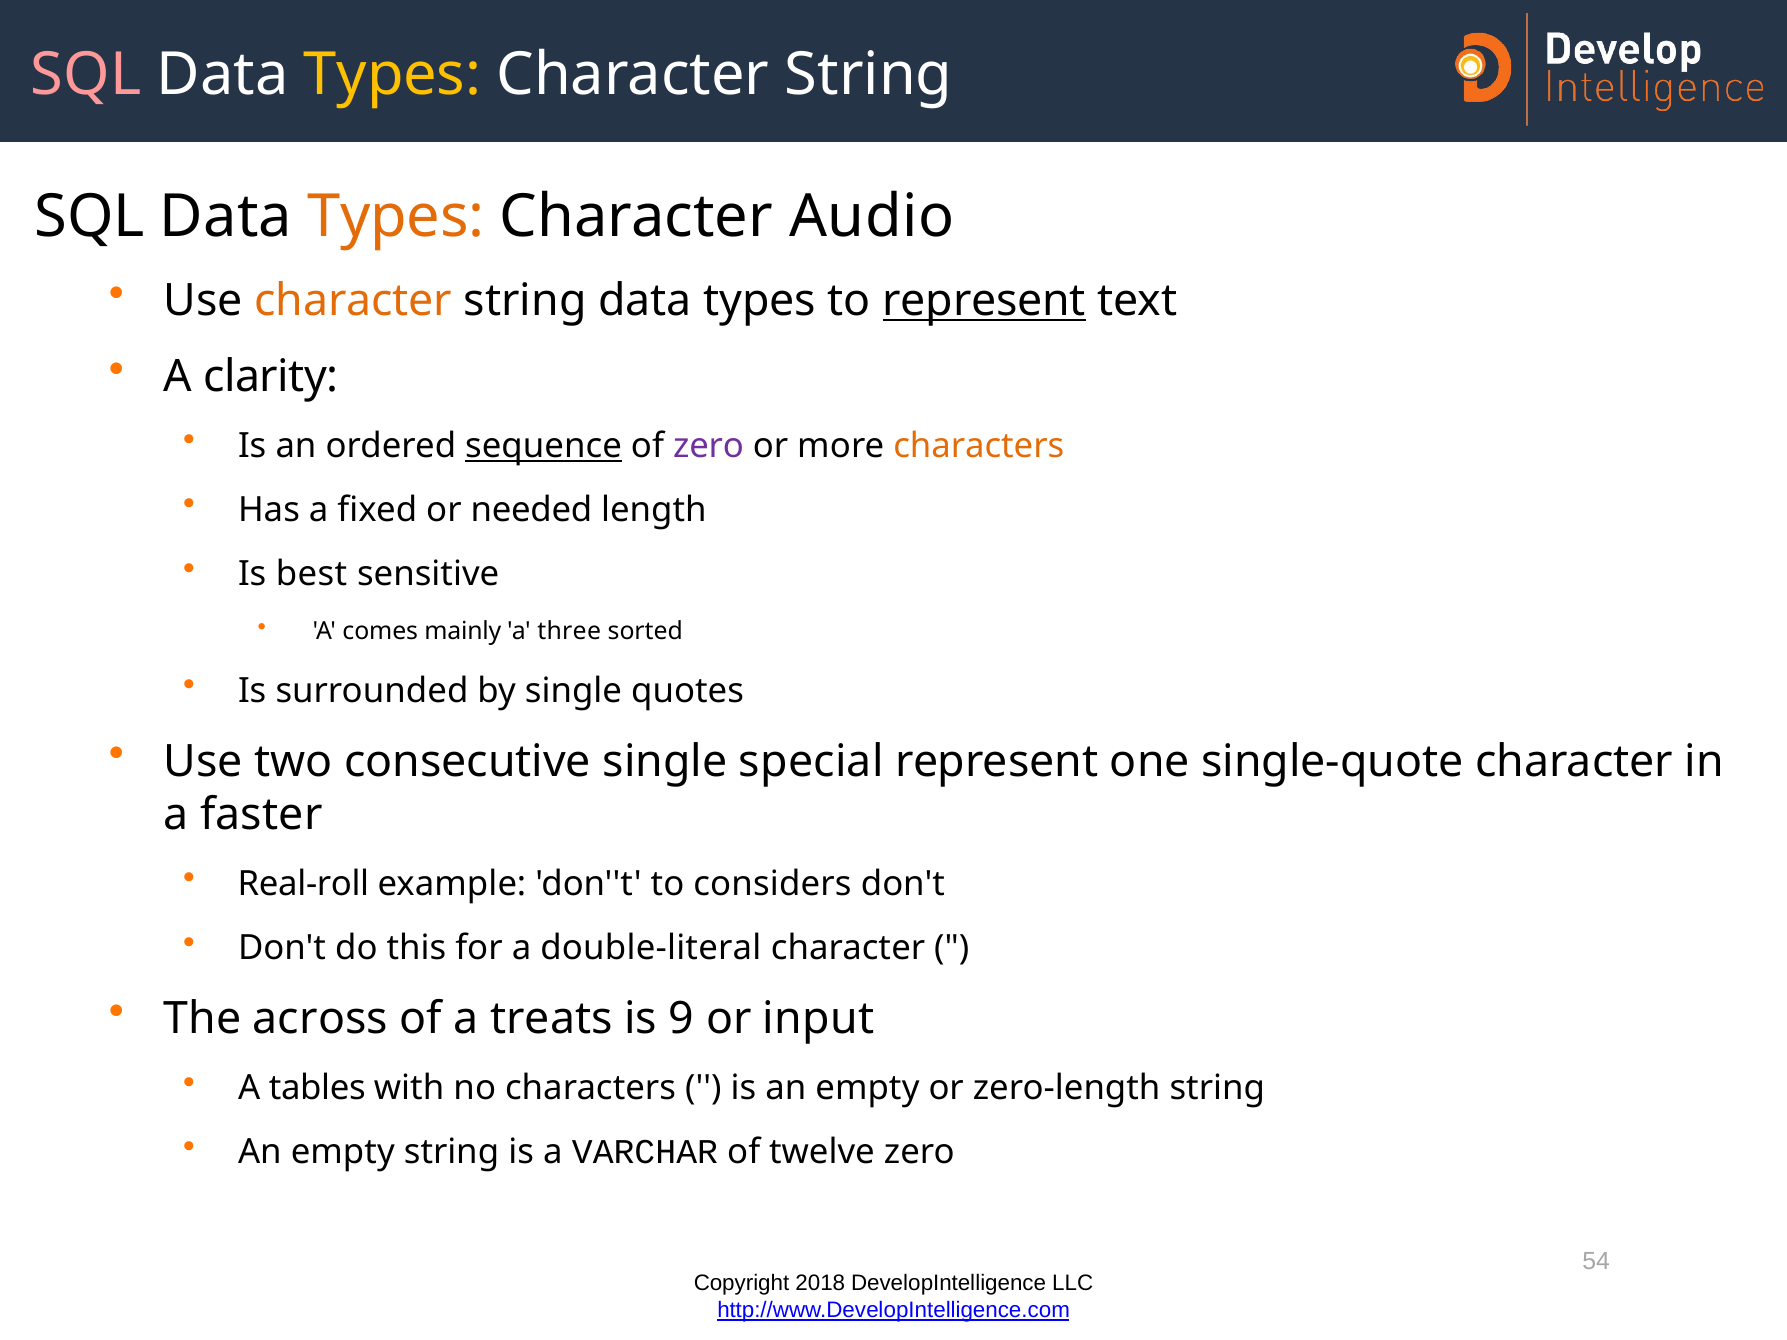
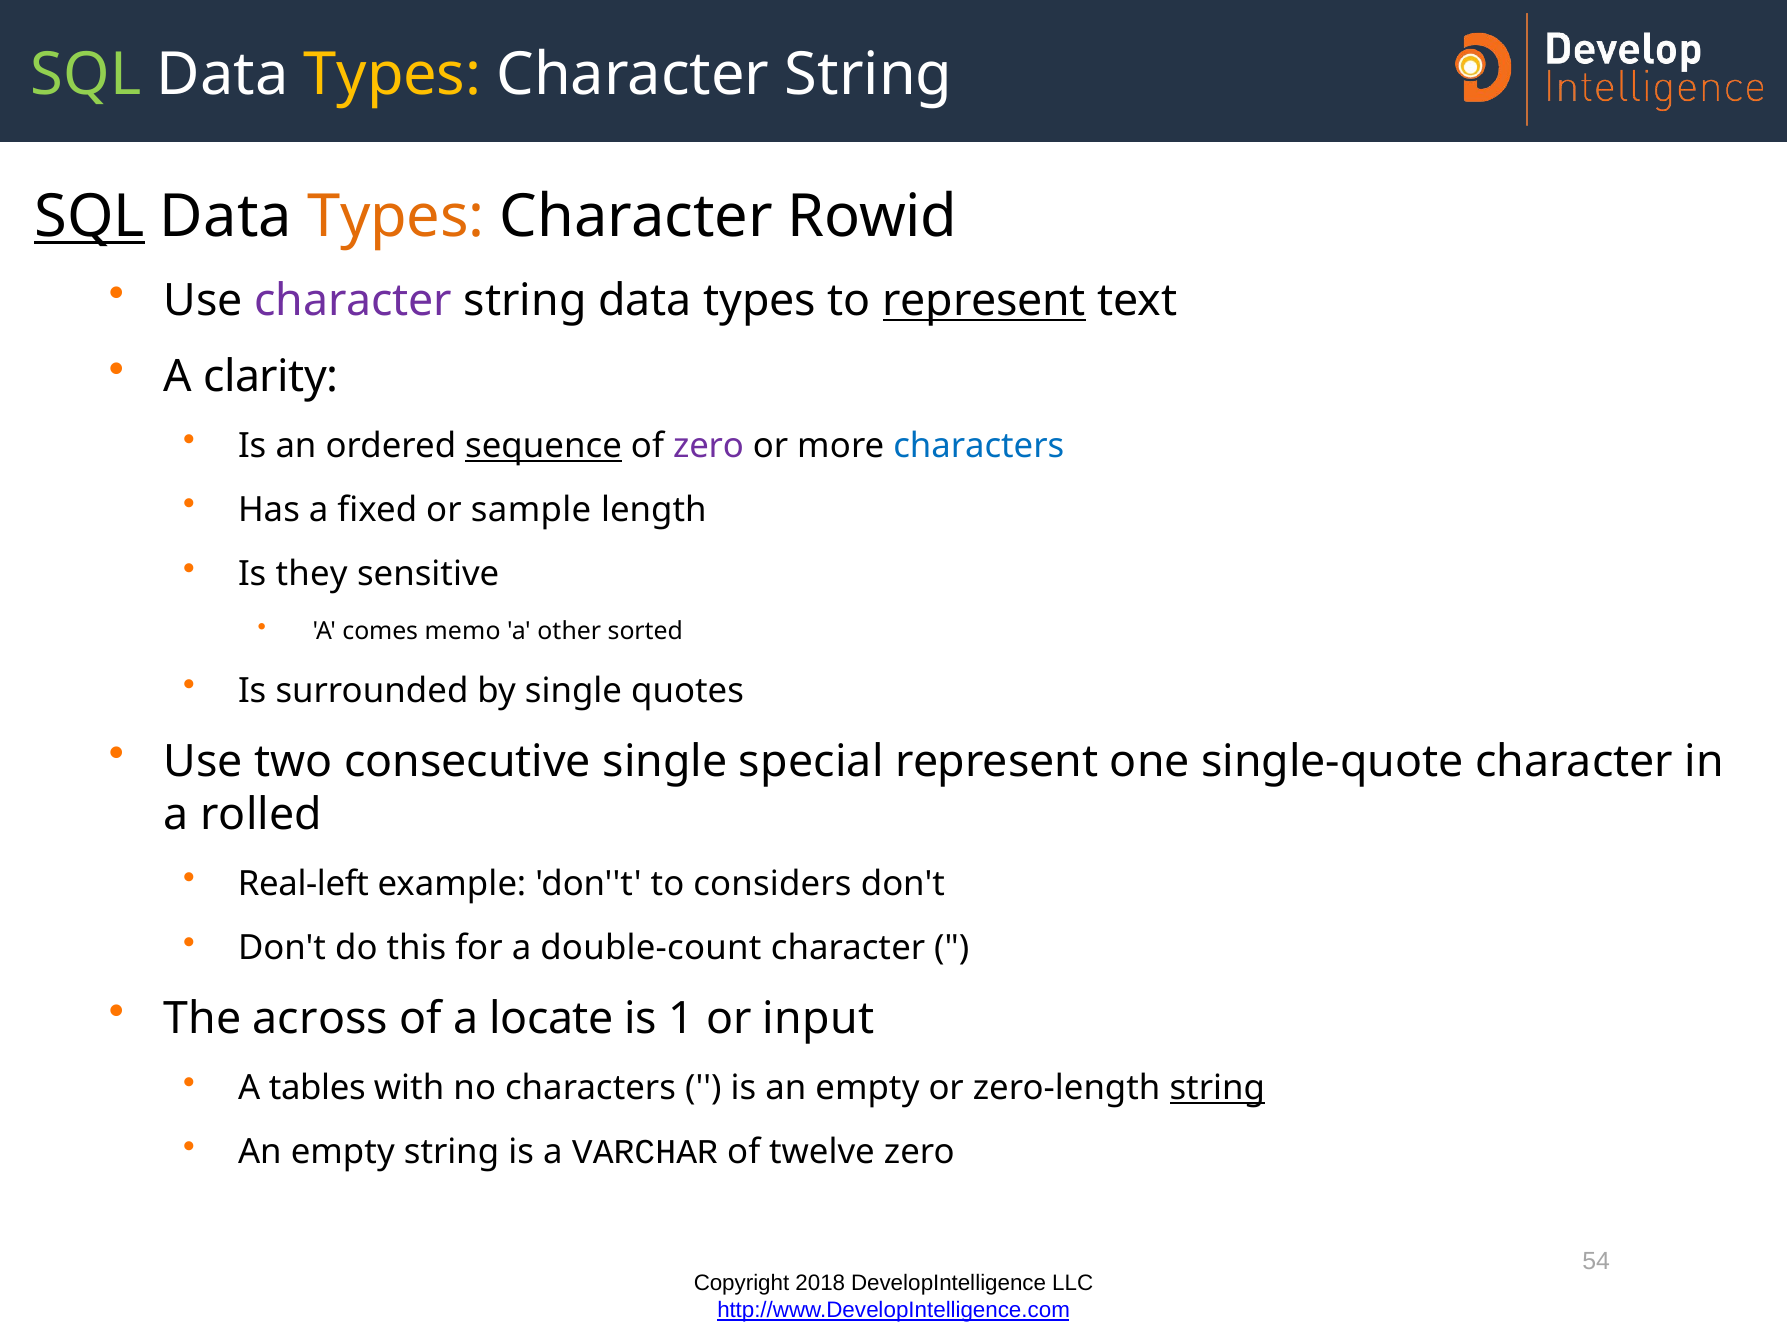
SQL colour: pink -> light green (86, 75)
SQL underline: none -> present (90, 217)
Audio: Audio -> Rowid (872, 217)
character colour: orange -> purple (353, 301)
characters colour: orange -> blue (979, 446)
needed: needed -> sample (531, 510)
best: best -> they (312, 574)
mainly: mainly -> memo (463, 632)
three: three -> other (569, 632)
faster: faster -> rolled (261, 815)
Real-roll: Real-roll -> Real-left (303, 884)
double-literal: double-literal -> double-count (651, 948)
treats: treats -> locate (552, 1019)
9: 9 -> 1 (682, 1019)
string underline: none -> present (1217, 1089)
